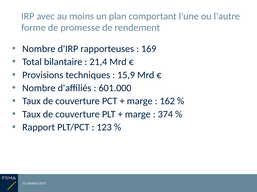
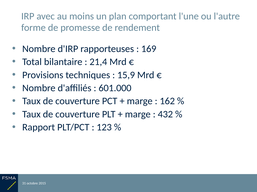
374: 374 -> 432 (165, 115)
